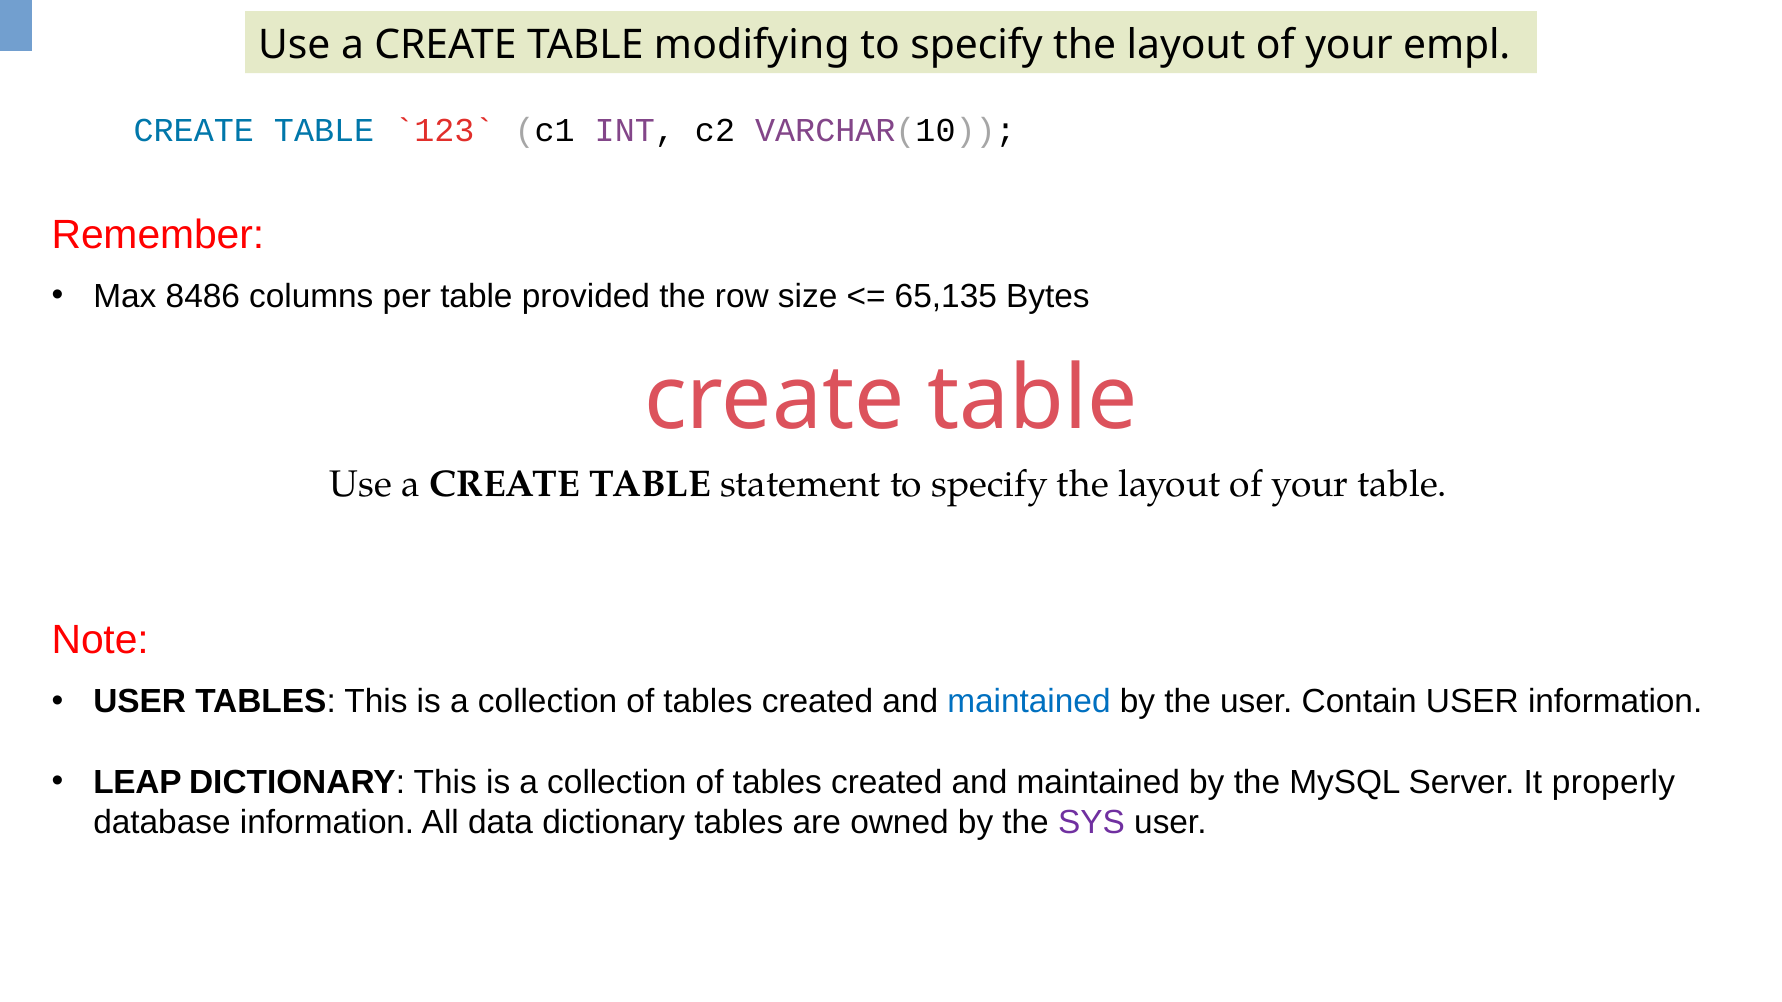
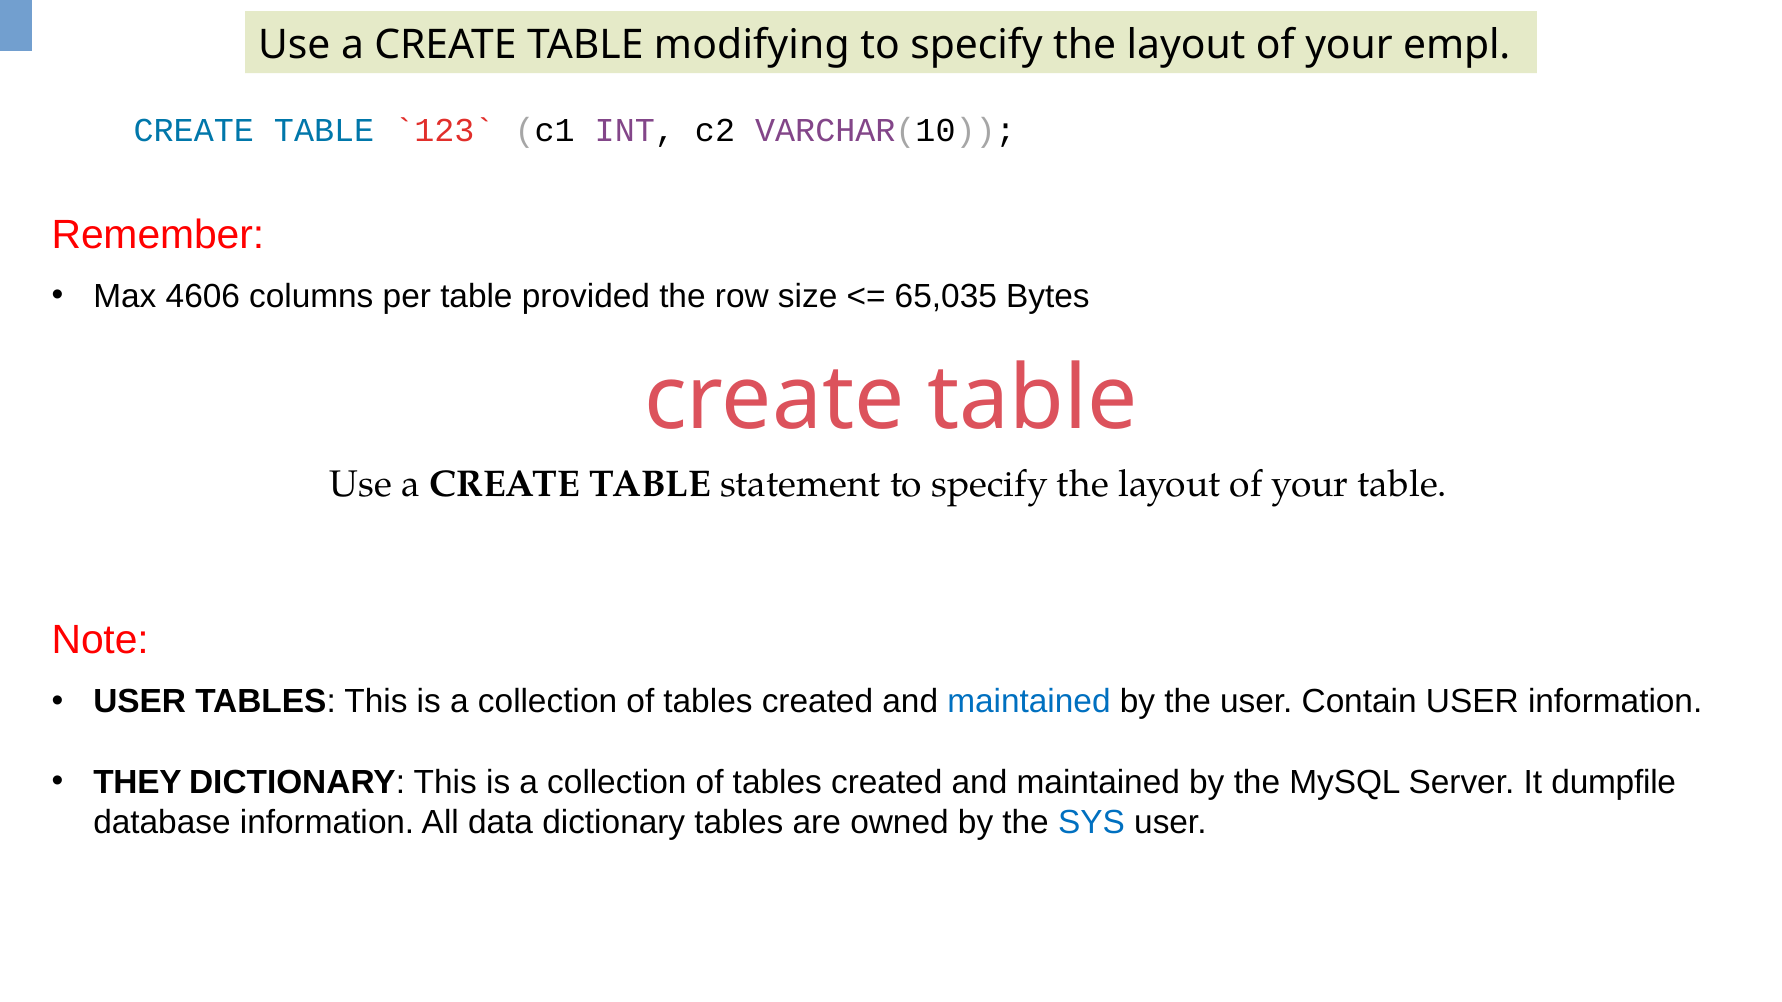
8486: 8486 -> 4606 (203, 297)
65,135: 65,135 -> 65,035 (946, 297)
LEAP: LEAP -> THEY (137, 782)
properly: properly -> dumpfile (1614, 782)
SYS colour: purple -> blue (1092, 822)
